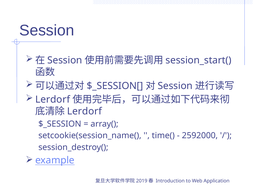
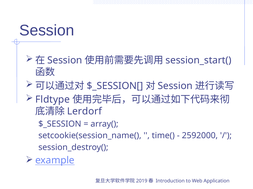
Lerdorf: Lerdorf -> Fldtype (53, 100)
